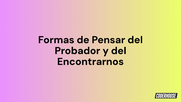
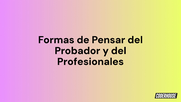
Encontrarnos: Encontrarnos -> Profesionales (90, 62)
